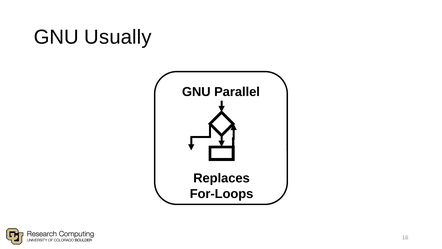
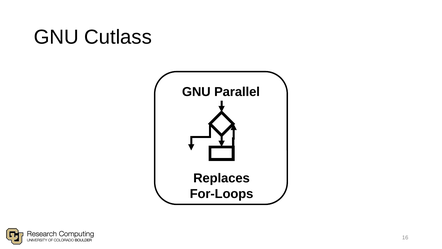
Usually: Usually -> Cutlass (118, 37)
